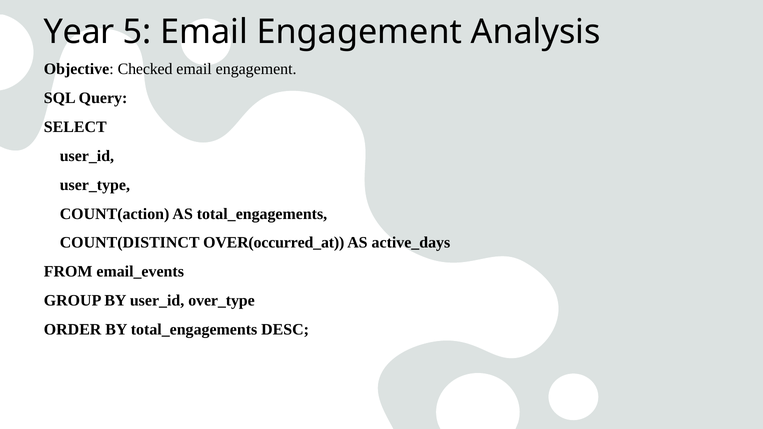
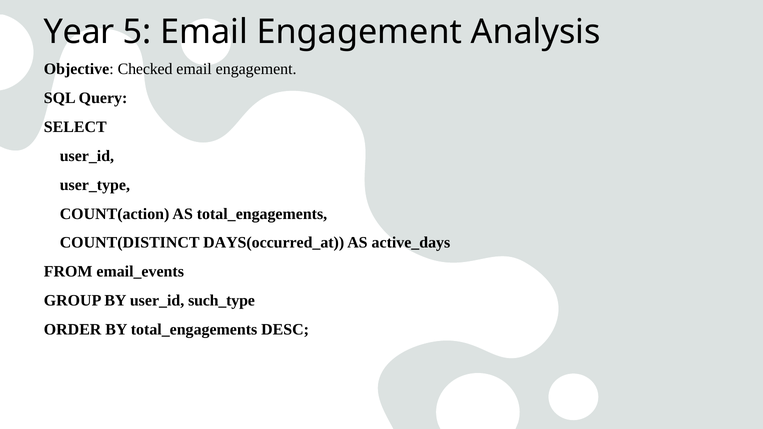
OVER(occurred_at: OVER(occurred_at -> DAYS(occurred_at (274, 243)
over_type: over_type -> such_type (222, 301)
